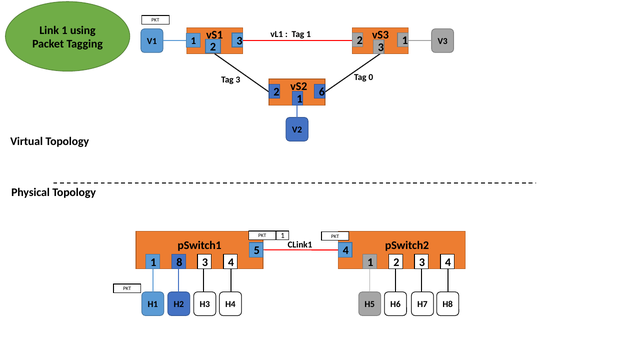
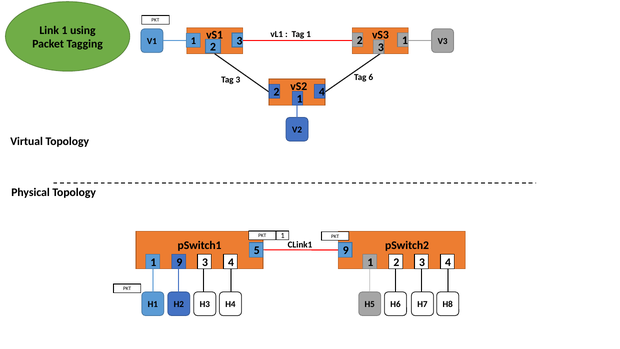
0: 0 -> 6 (371, 77)
2 6: 6 -> 4 (322, 92)
5 4: 4 -> 9 (346, 250)
1 8: 8 -> 9 (179, 262)
